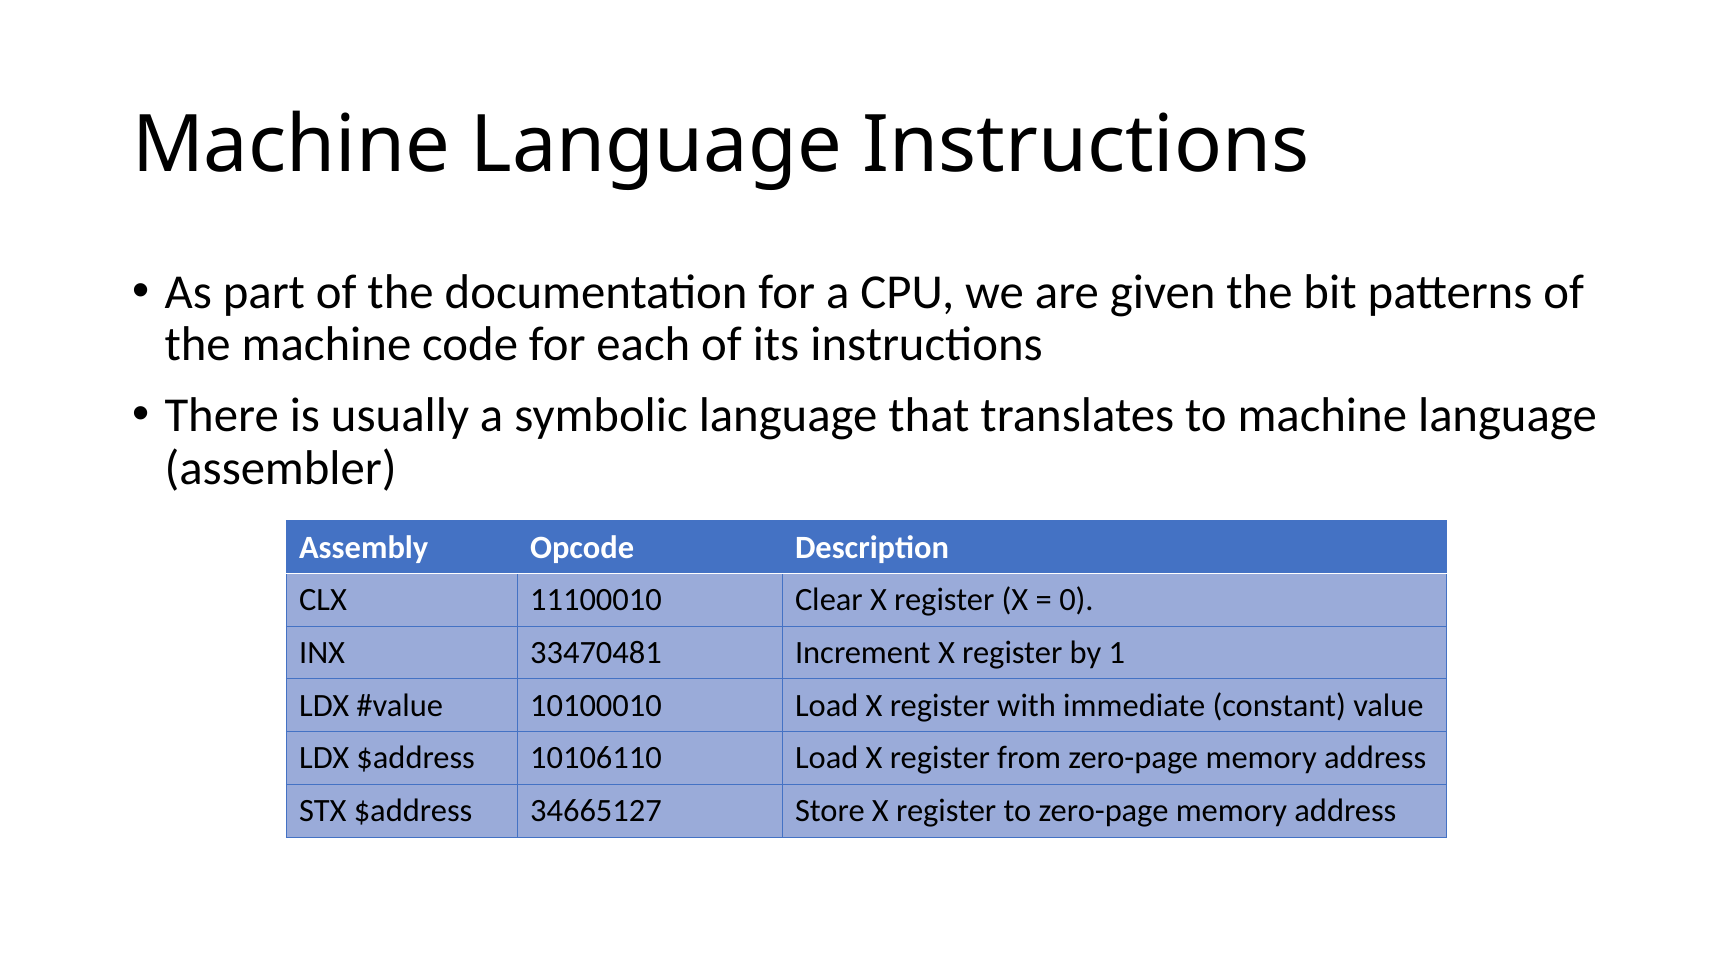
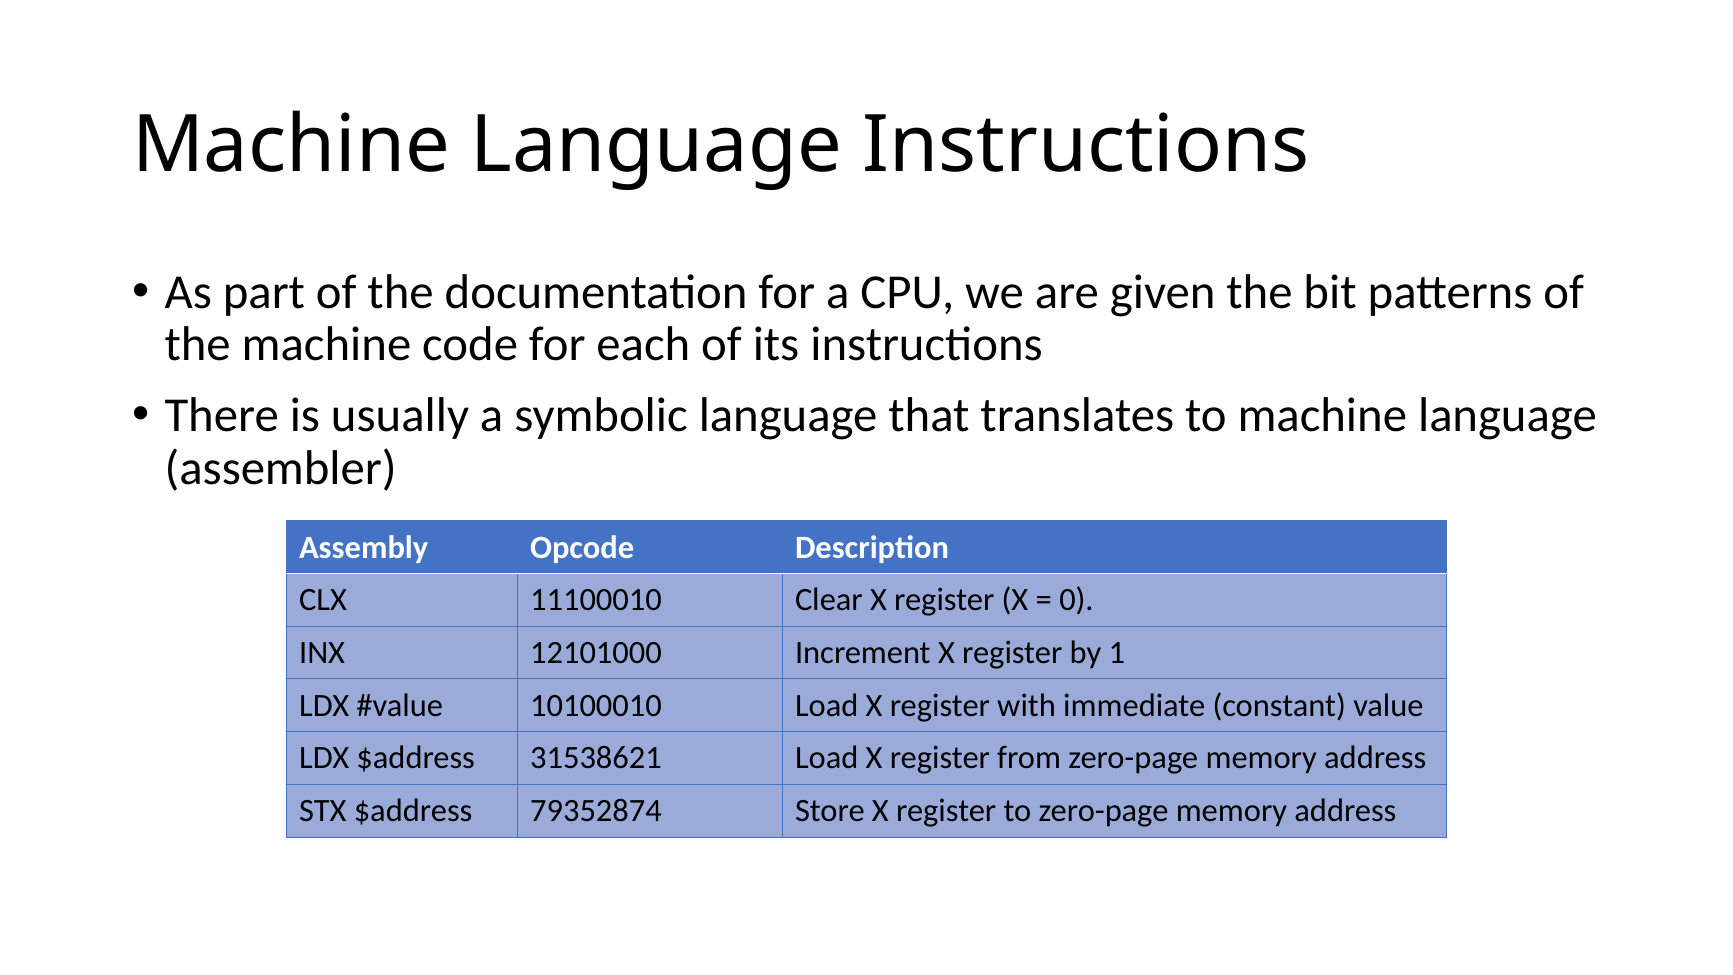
33470481: 33470481 -> 12101000 (596, 653)
10106110: 10106110 -> 31538621 (596, 758)
34665127: 34665127 -> 79352874 (596, 811)
